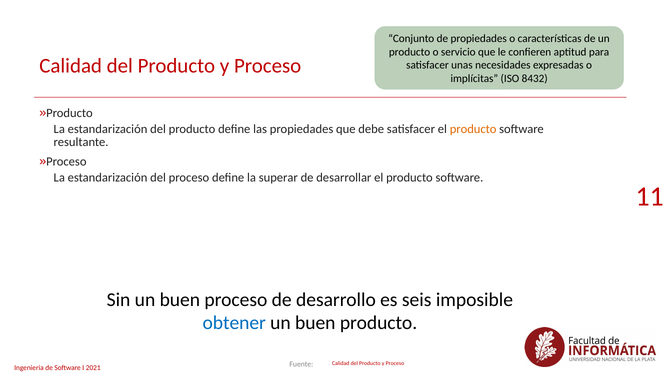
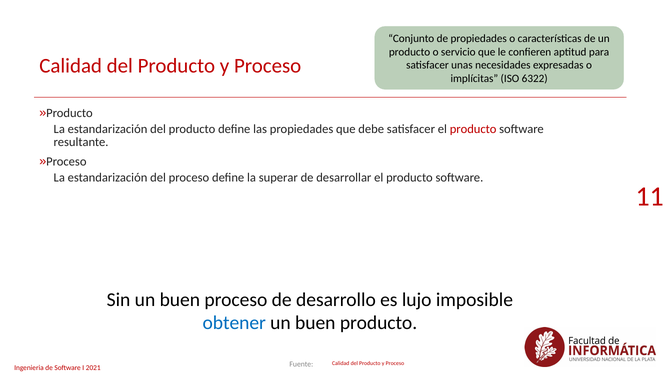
8432: 8432 -> 6322 (535, 79)
producto colour: orange -> red (473, 129)
seis: seis -> lujo (417, 299)
